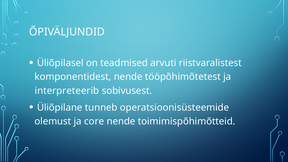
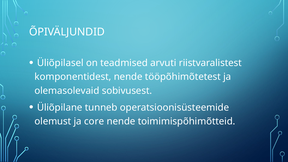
interpreteerib: interpreteerib -> olemasolevaid (67, 91)
